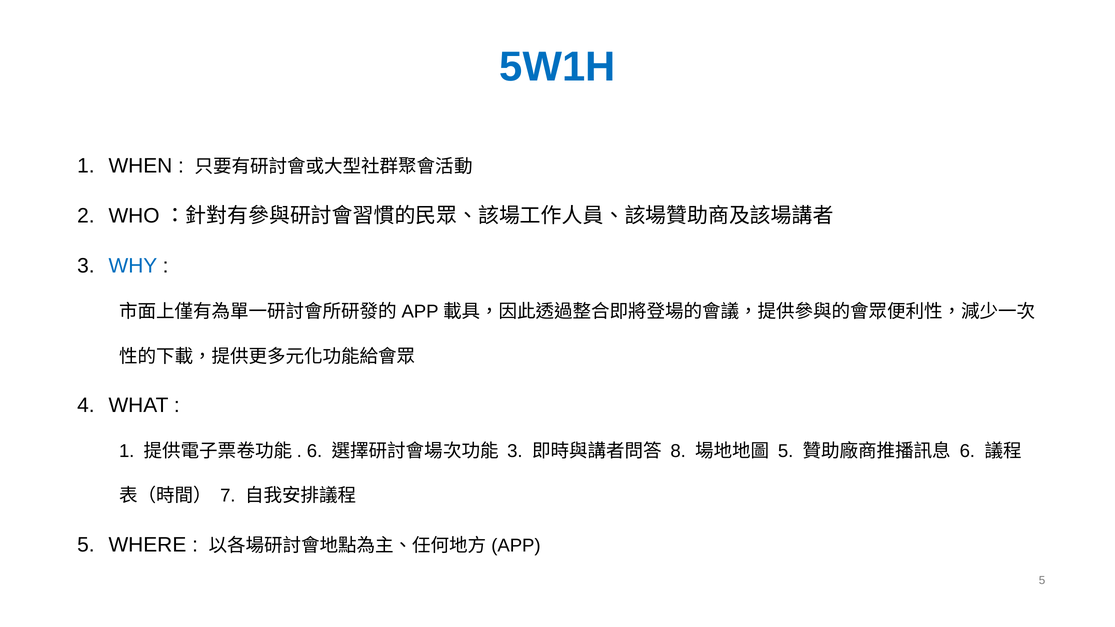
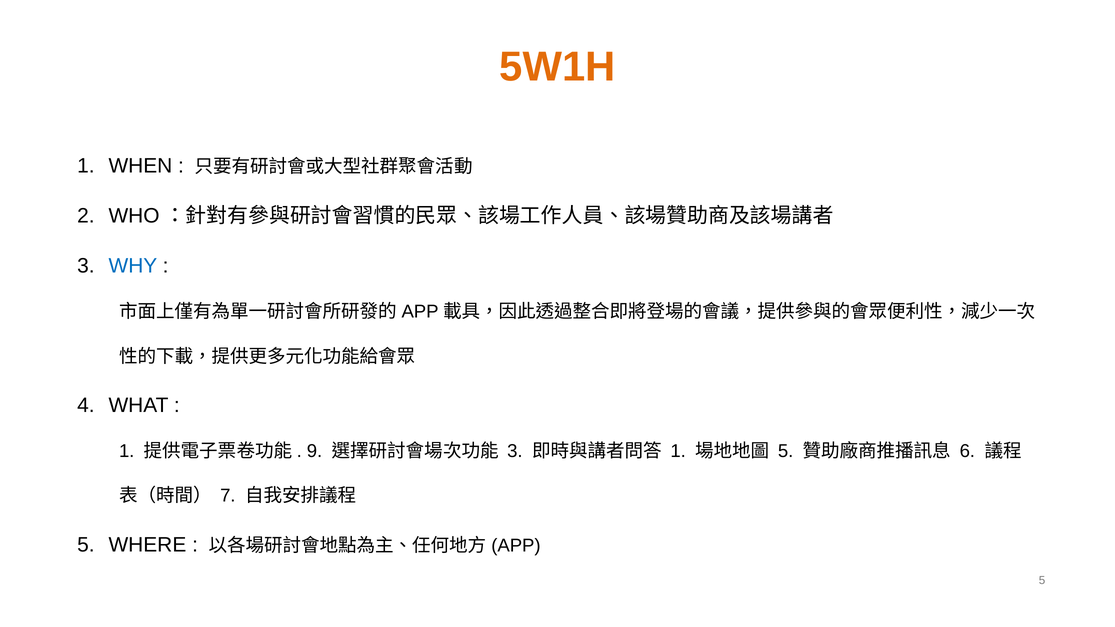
5W1H colour: blue -> orange (557, 67)
6: 6 -> 9 (315, 451)
8: 8 -> 1 (678, 451)
